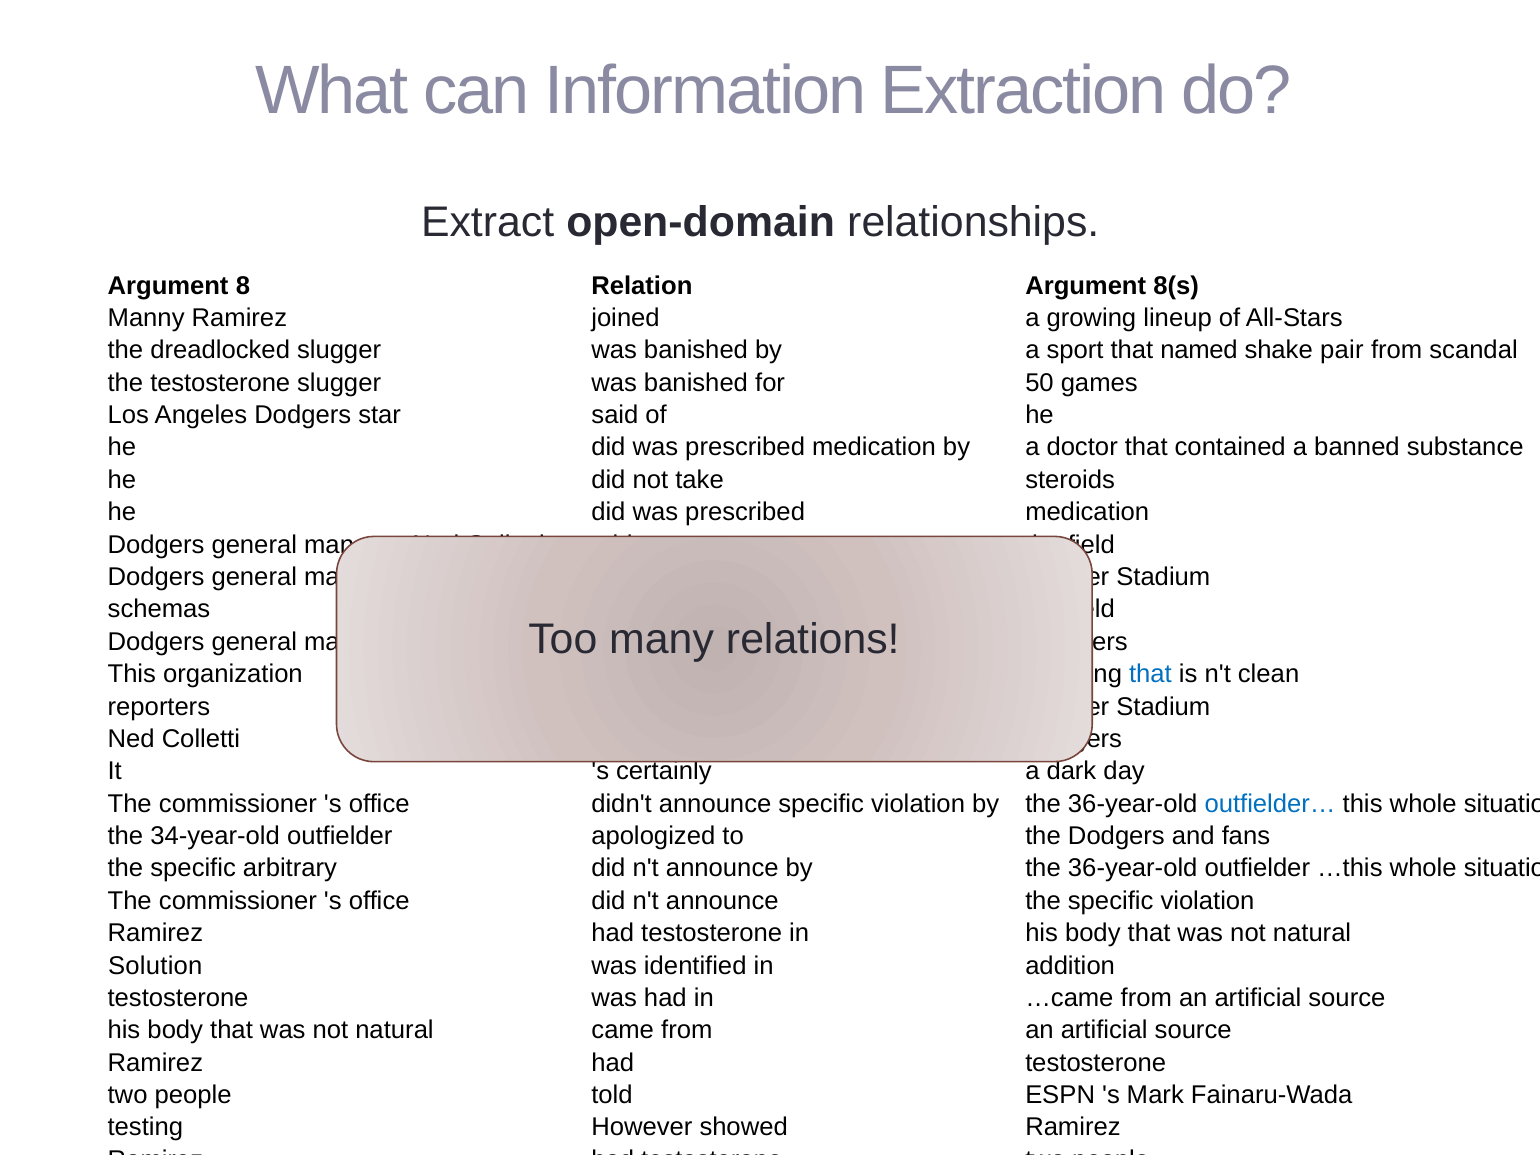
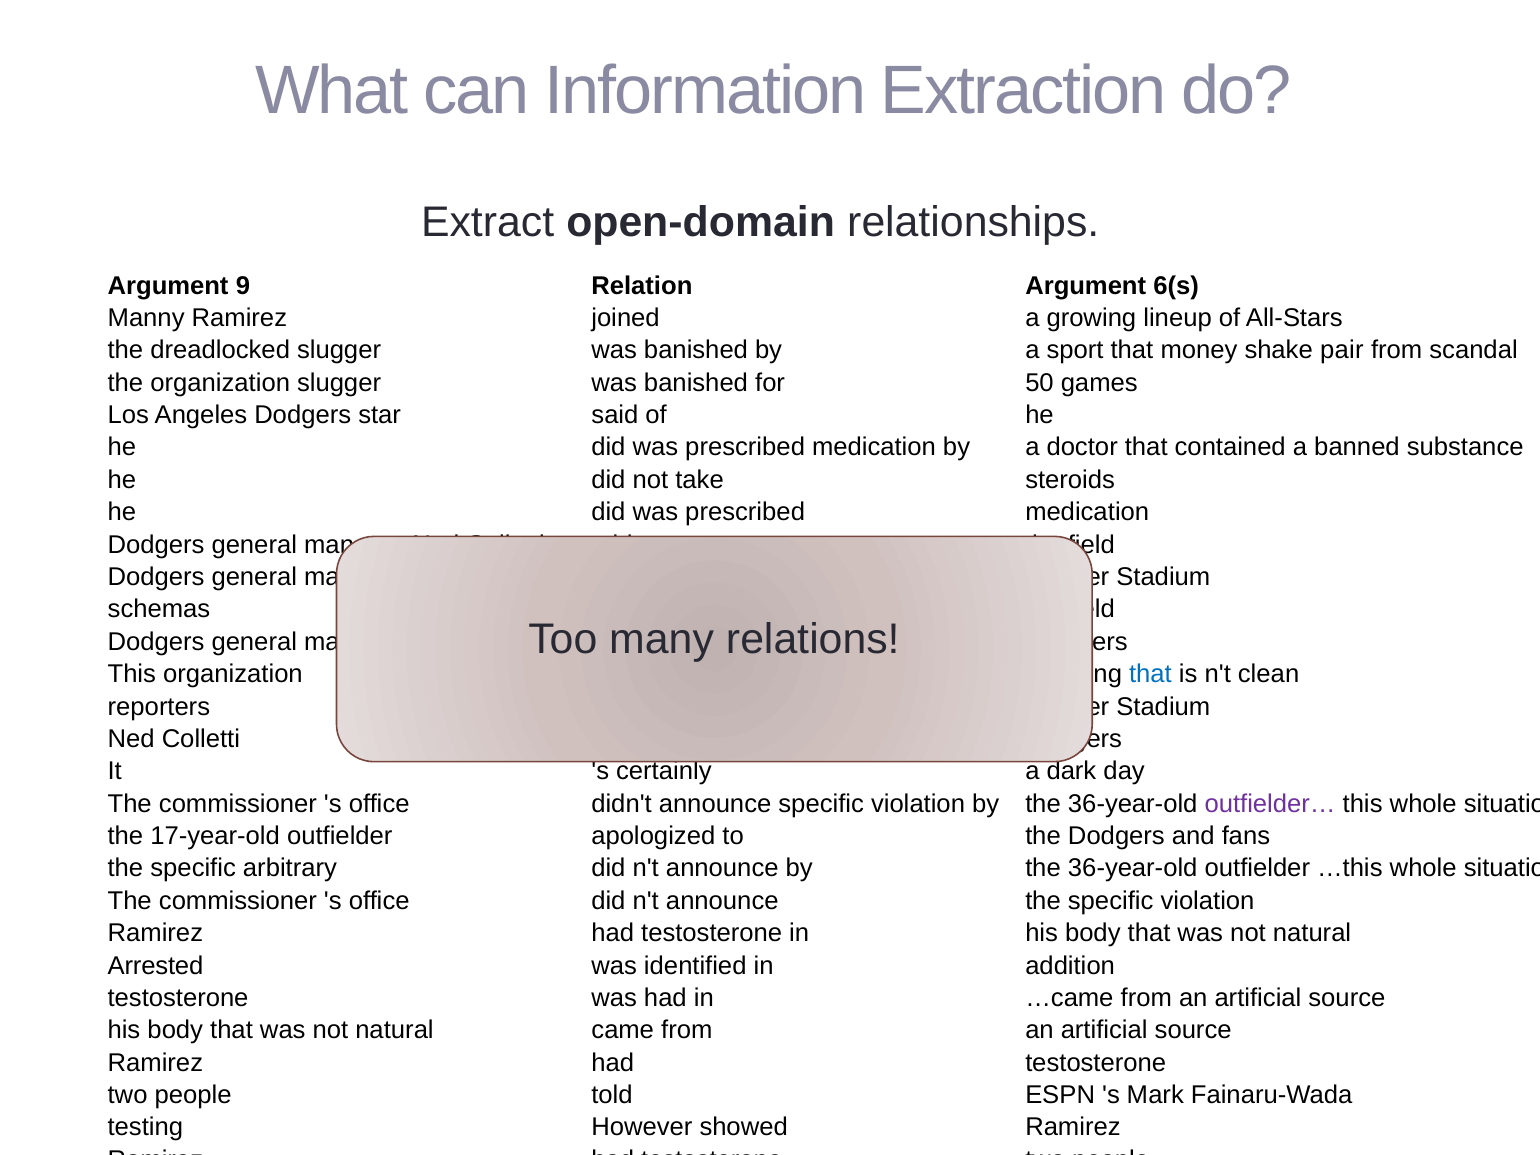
8: 8 -> 9 (243, 286)
8(s: 8(s -> 6(s (1176, 286)
named: named -> money (1199, 350)
the testosterone: testosterone -> organization (220, 383)
outfielder… colour: blue -> purple (1270, 804)
34-year-old: 34-year-old -> 17-year-old (215, 836)
Solution: Solution -> Arrested (156, 966)
